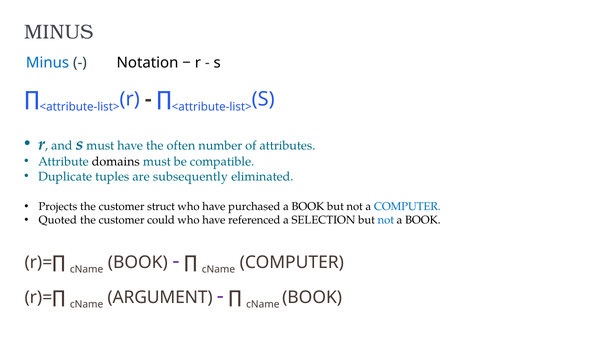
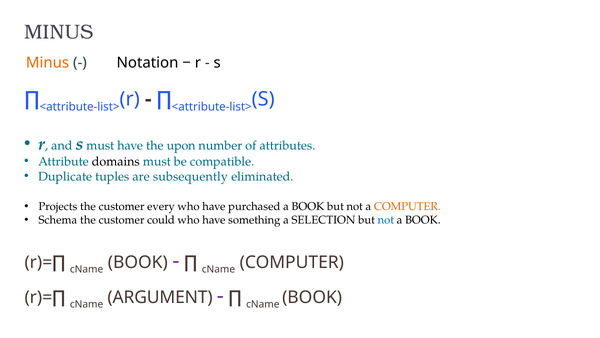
Minus colour: blue -> orange (48, 63)
often: often -> upon (181, 145)
struct: struct -> every (161, 206)
COMPUTER colour: blue -> orange (407, 206)
Quoted: Quoted -> Schema (58, 220)
referenced: referenced -> something (254, 220)
